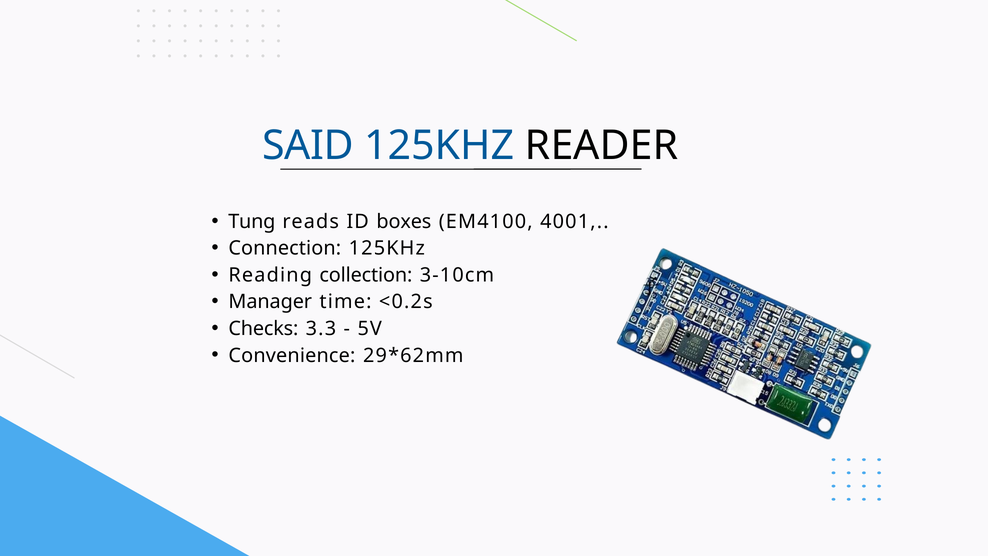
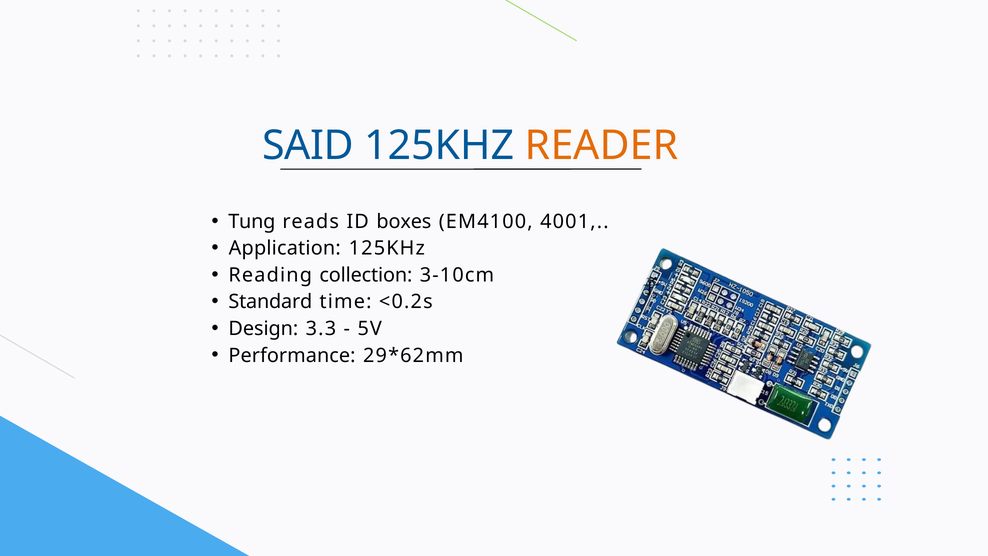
READER colour: black -> orange (602, 145)
Connection: Connection -> Application (285, 248)
Manager: Manager -> Standard (270, 302)
Checks: Checks -> Design (263, 329)
Convenience: Convenience -> Performance (292, 355)
